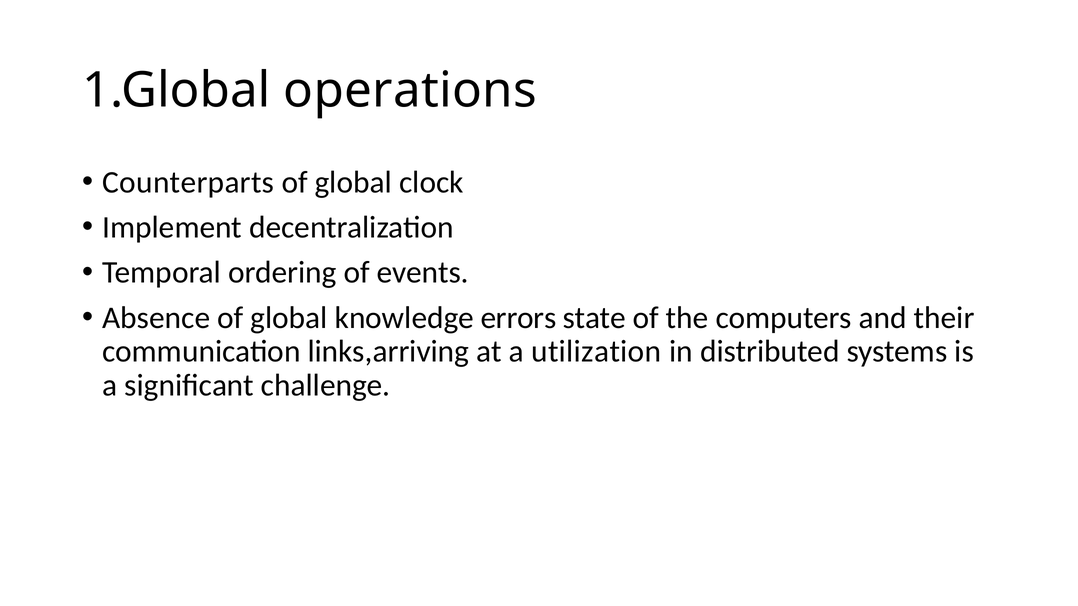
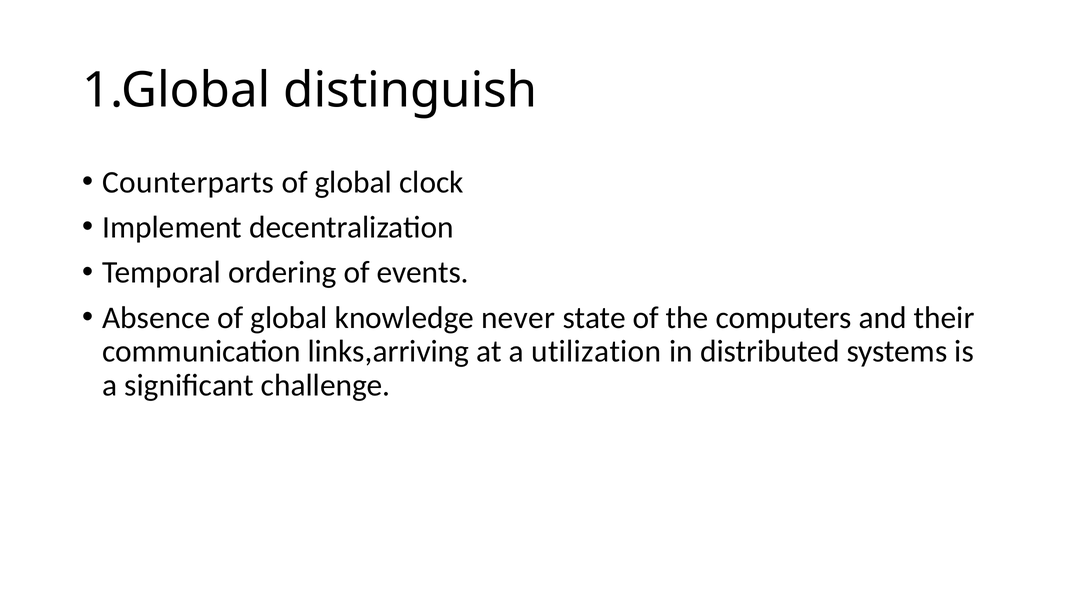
operations: operations -> distinguish (410, 91)
errors: errors -> never (518, 318)
